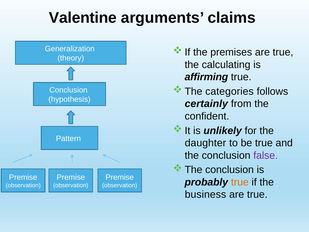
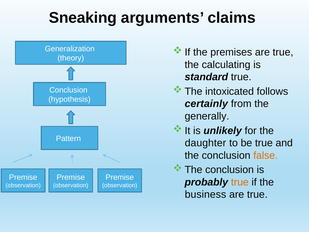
Valentine: Valentine -> Sneaking (83, 18)
affirming: affirming -> standard (206, 77)
categories: categories -> intoxicated (230, 91)
confident: confident -> generally (207, 116)
false colour: purple -> orange (266, 155)
